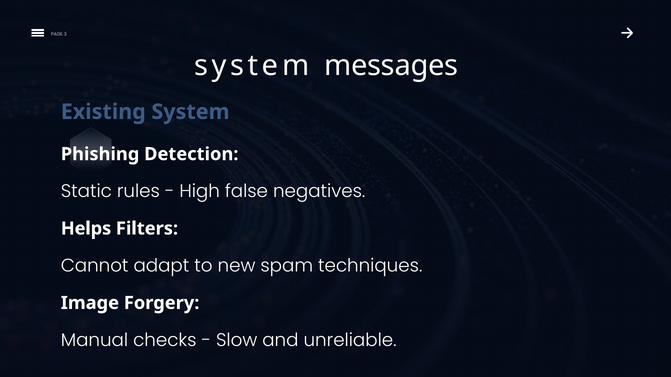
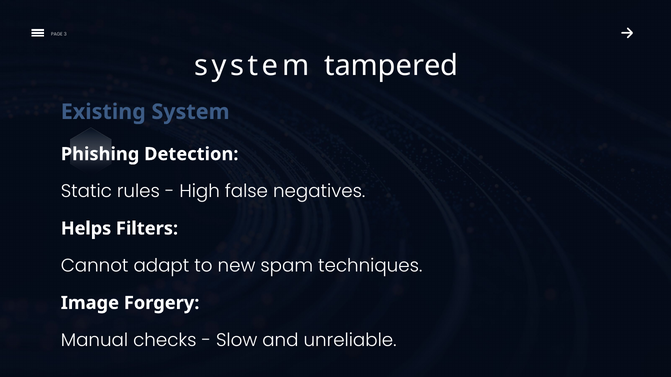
messages: messages -> tampered (391, 66)
